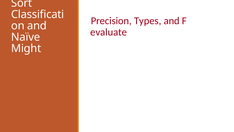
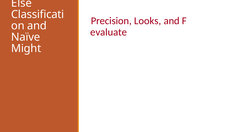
Sort: Sort -> Else (21, 3)
Types: Types -> Looks (148, 21)
